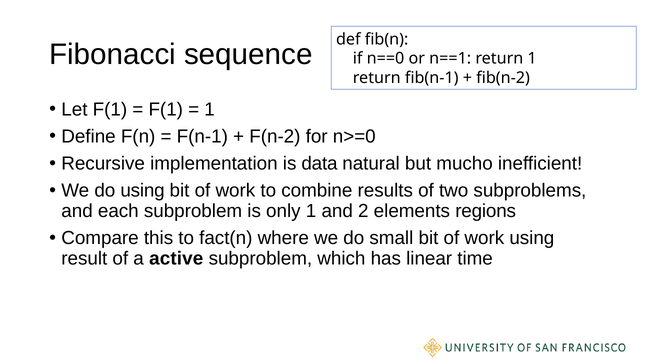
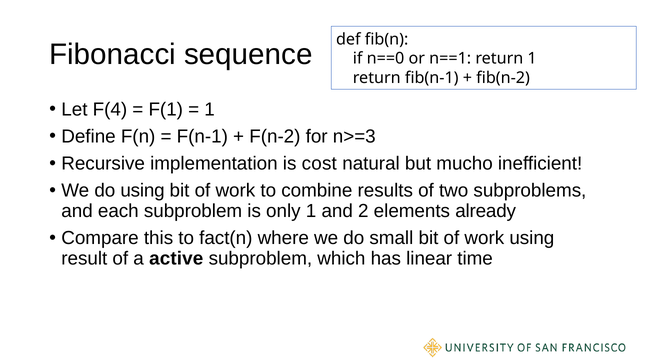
Let F(1: F(1 -> F(4 (110, 109)
n>=0: n>=0 -> n>=3 (354, 136)
data: data -> cost (319, 163)
regions: regions -> already (486, 211)
